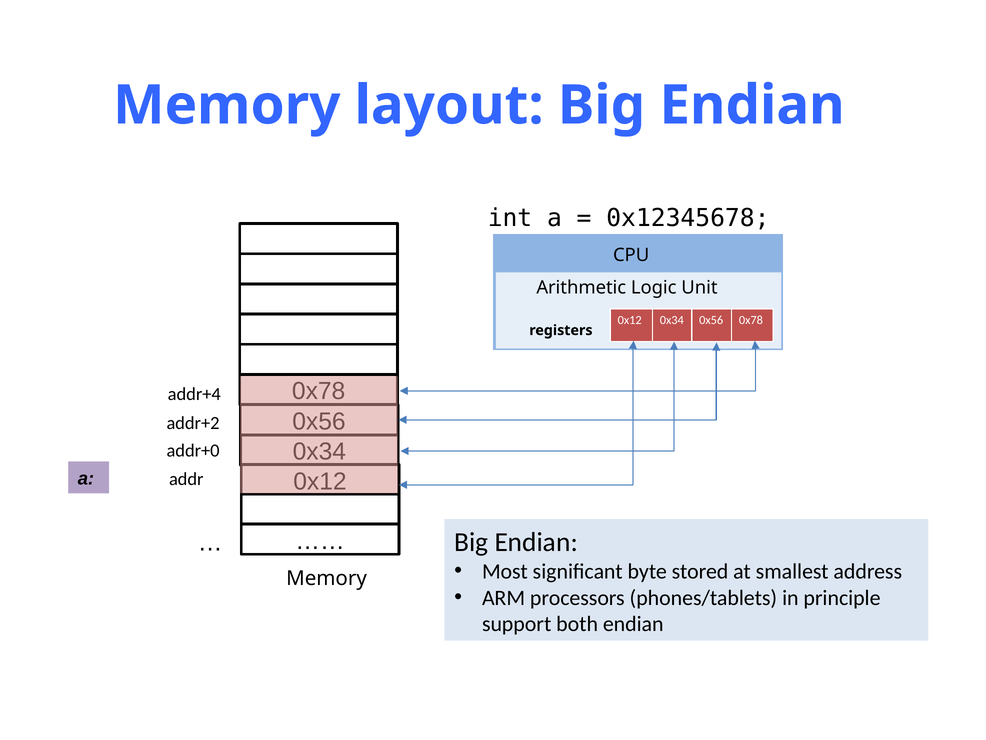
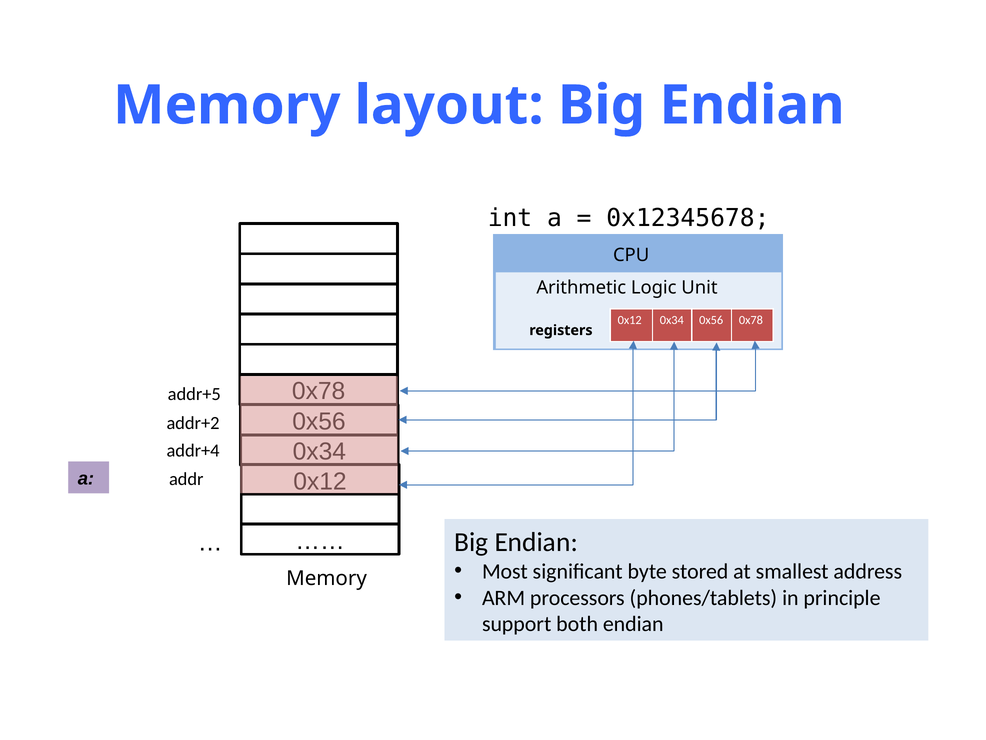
addr+4: addr+4 -> addr+5 (194, 394)
addr+0: addr+0 -> addr+4 (193, 451)
